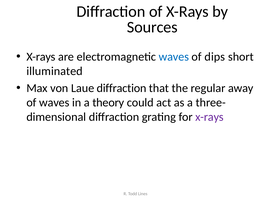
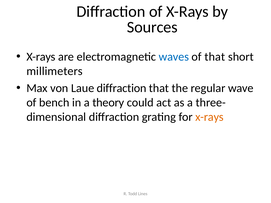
of dips: dips -> that (215, 57)
illuminated: illuminated -> millimeters (55, 71)
away: away -> wave (241, 88)
of waves: waves -> bench (54, 103)
x-rays colour: purple -> orange (209, 117)
